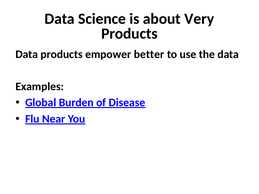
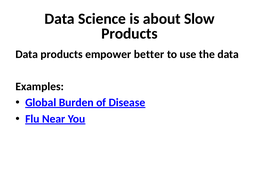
Very: Very -> Slow (199, 19)
